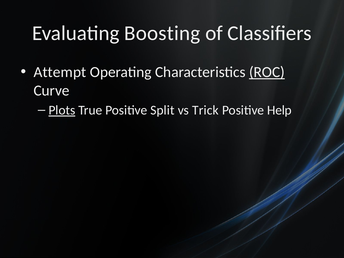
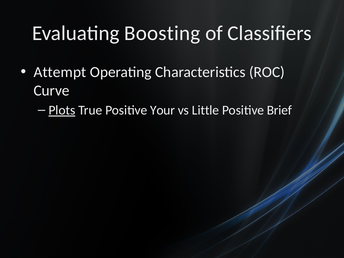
ROC underline: present -> none (267, 72)
Split: Split -> Your (163, 110)
Trick: Trick -> Little (206, 110)
Help: Help -> Brief (279, 110)
